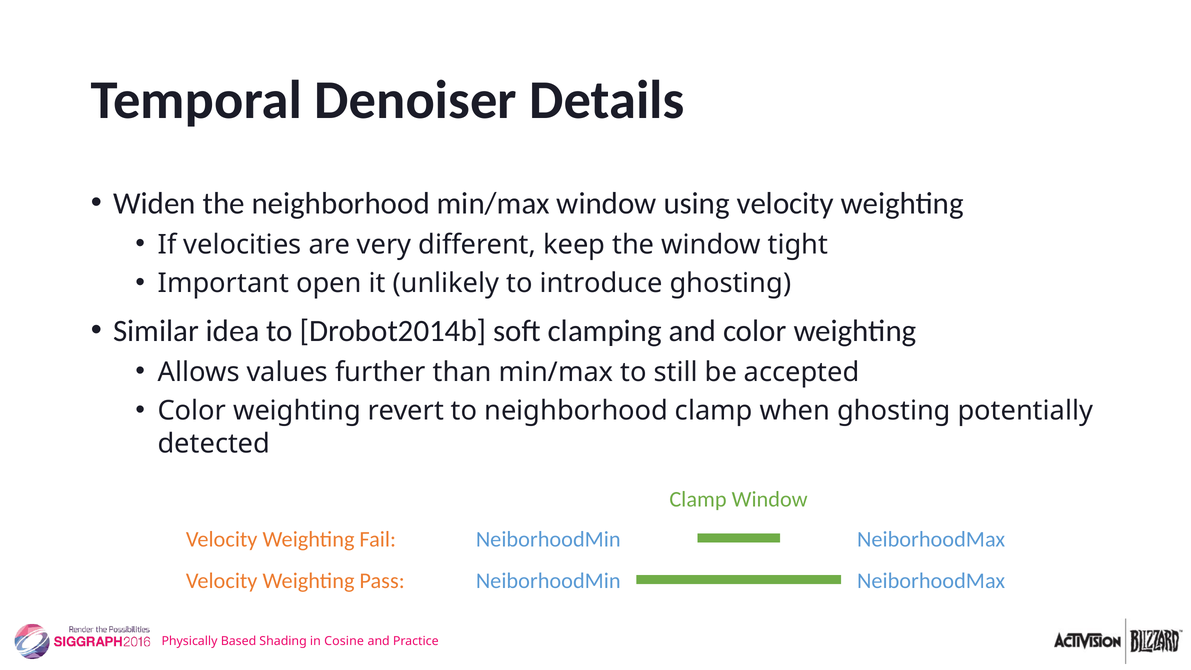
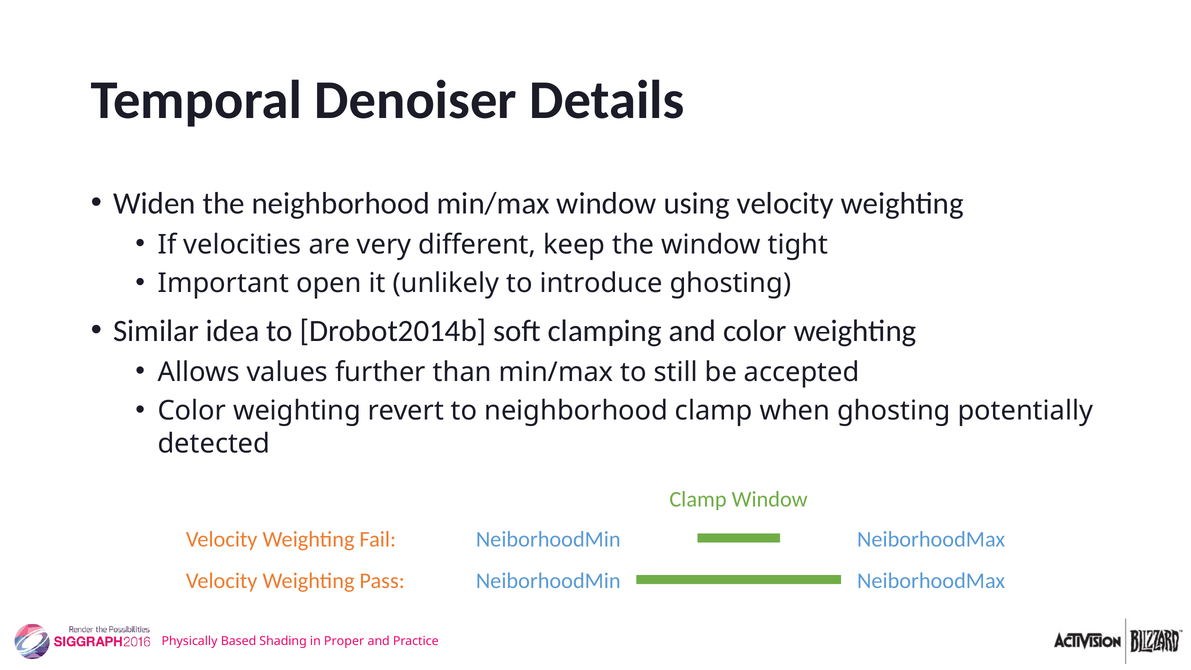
Cosine: Cosine -> Proper (344, 641)
